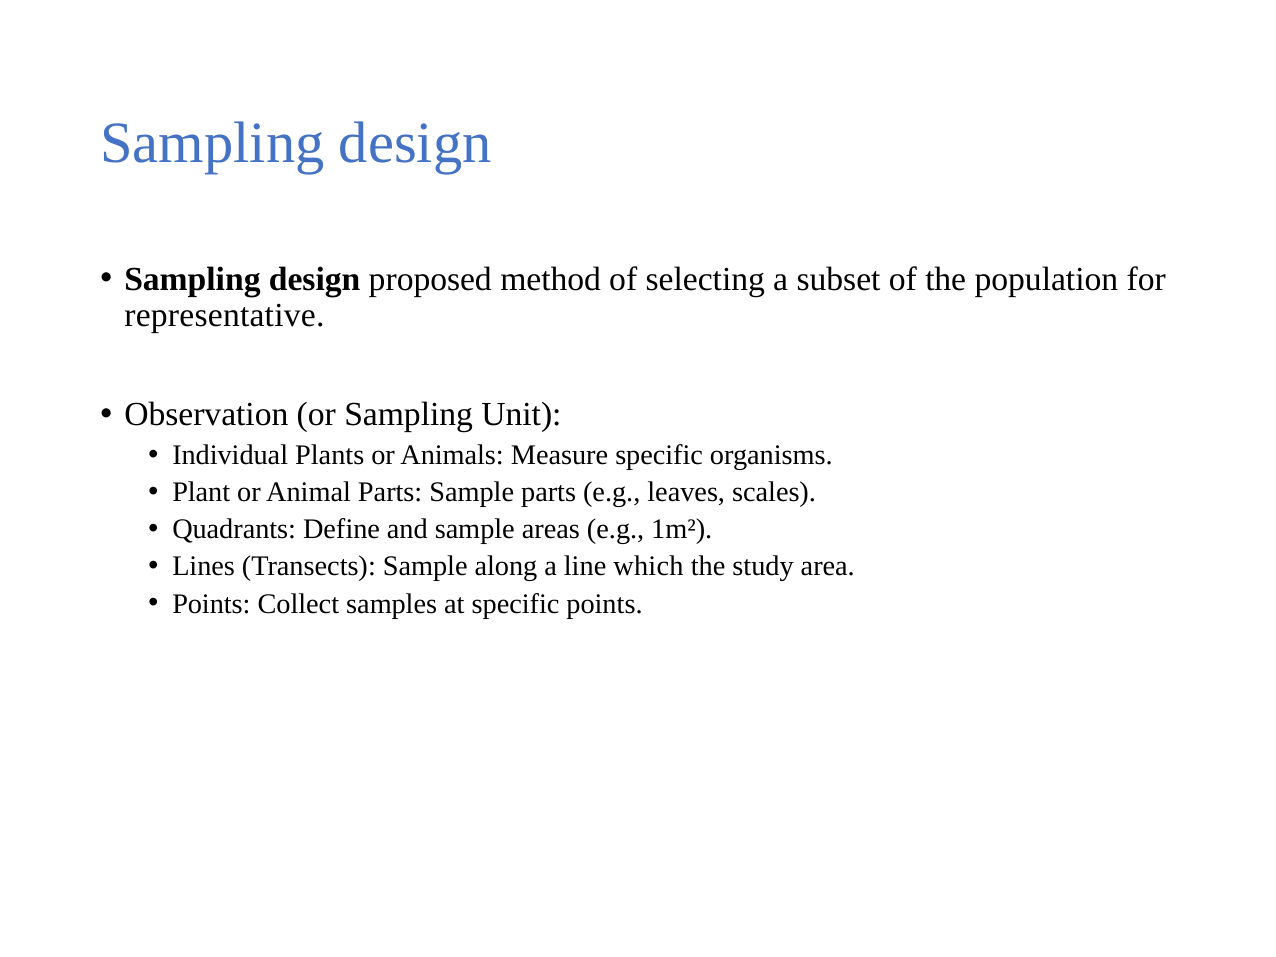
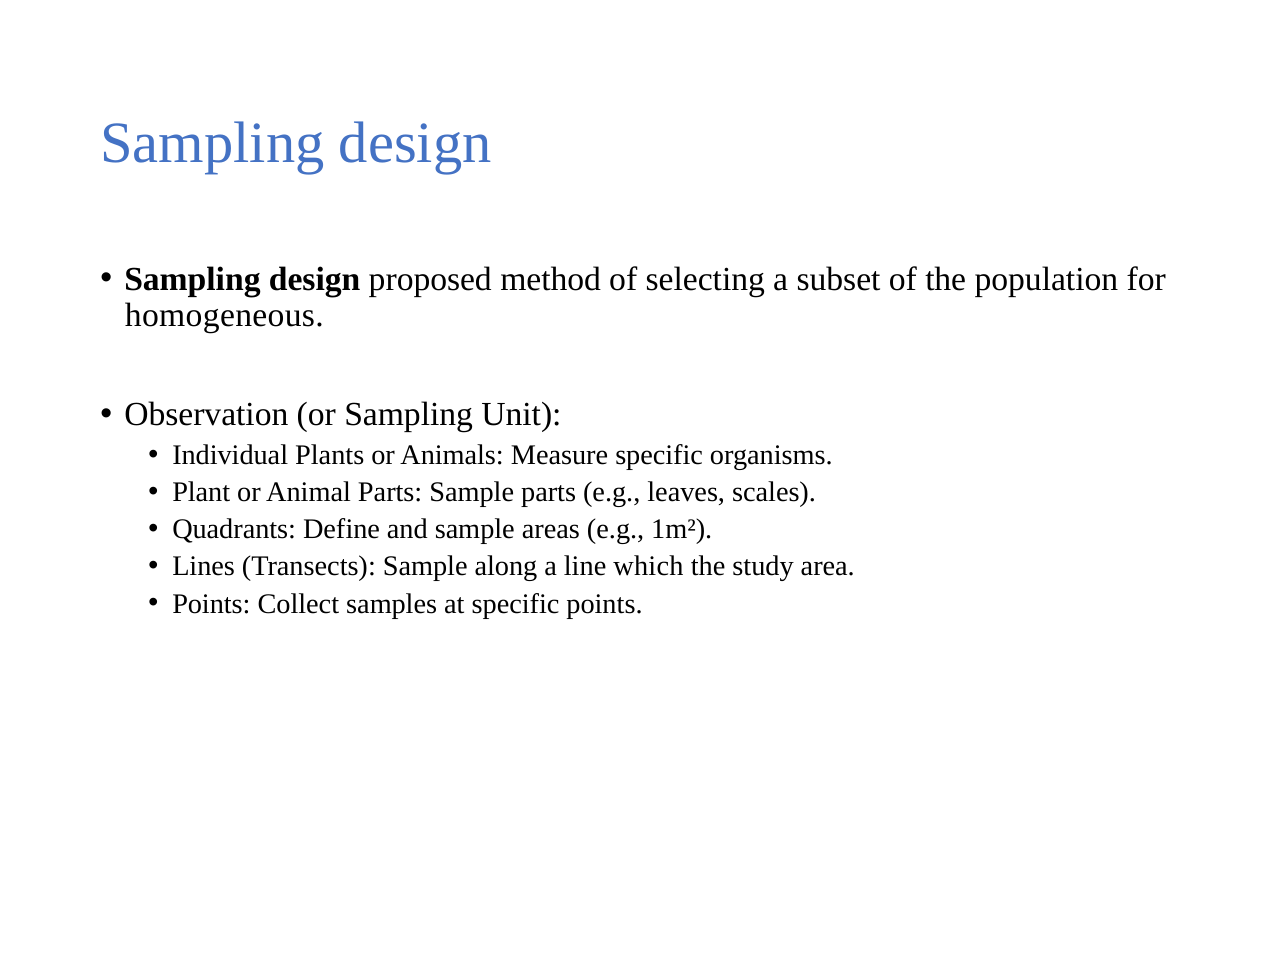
representative: representative -> homogeneous (224, 315)
